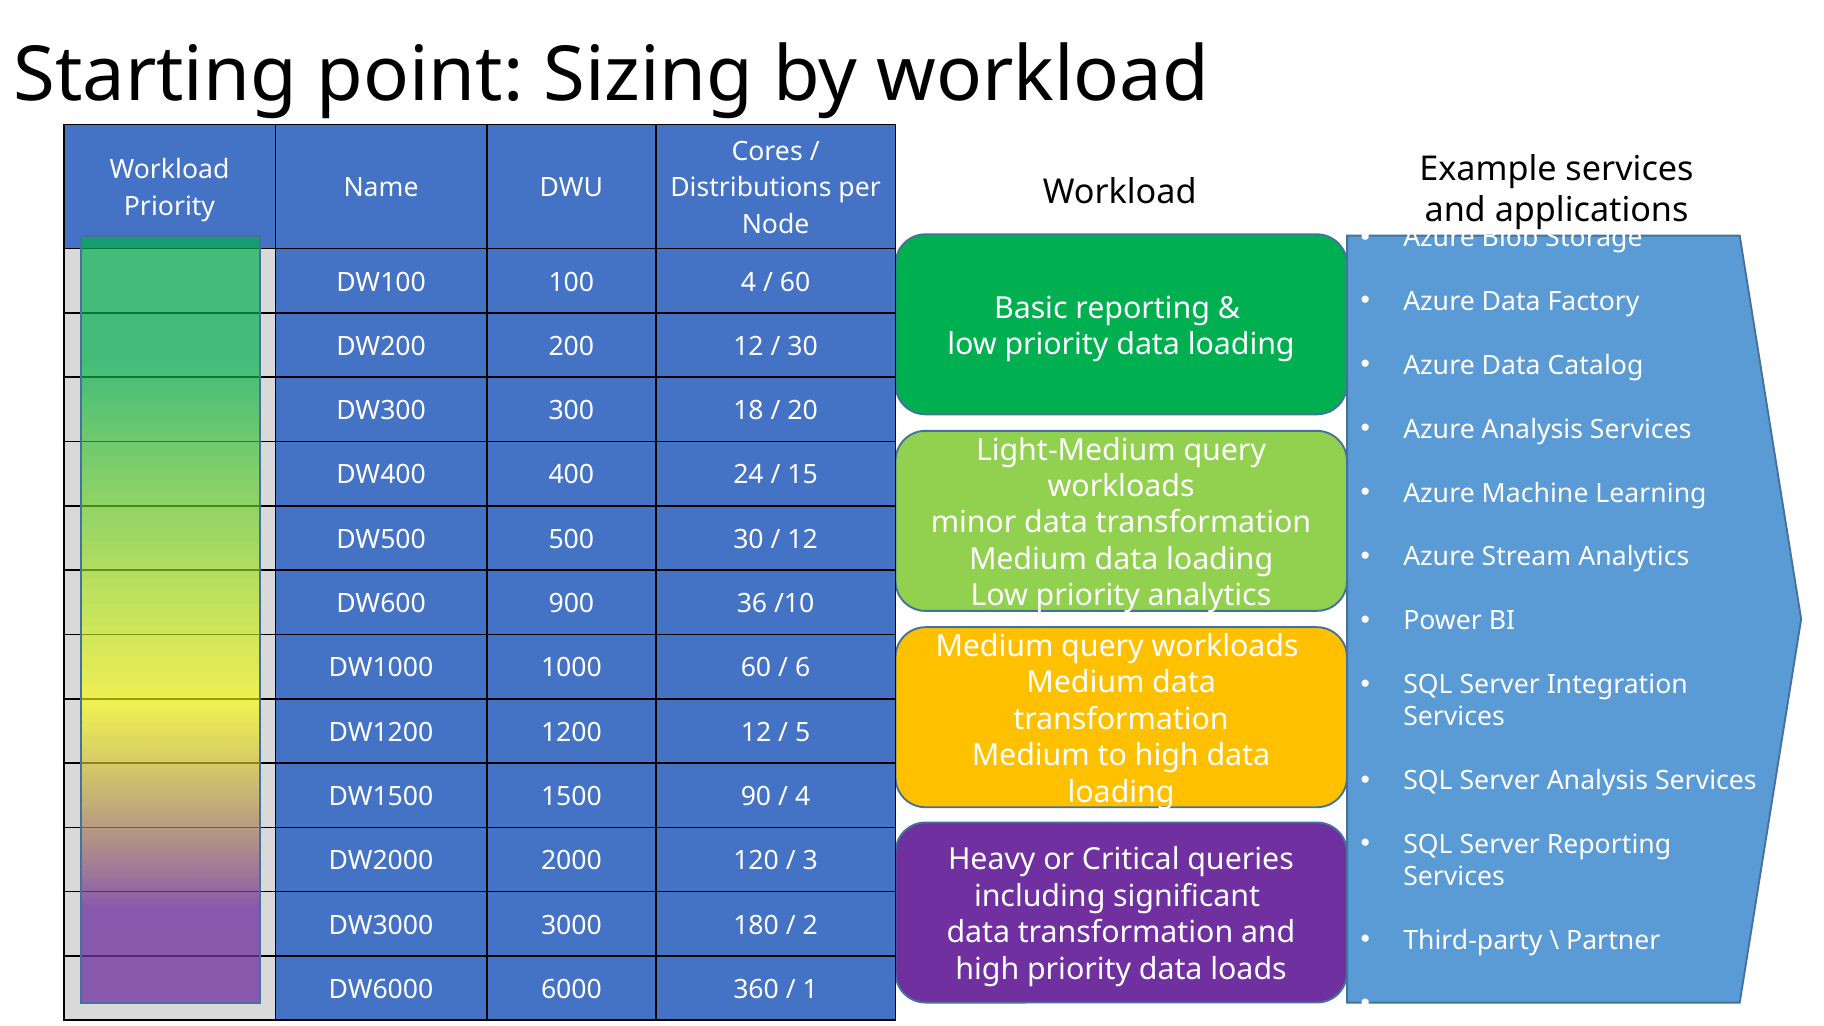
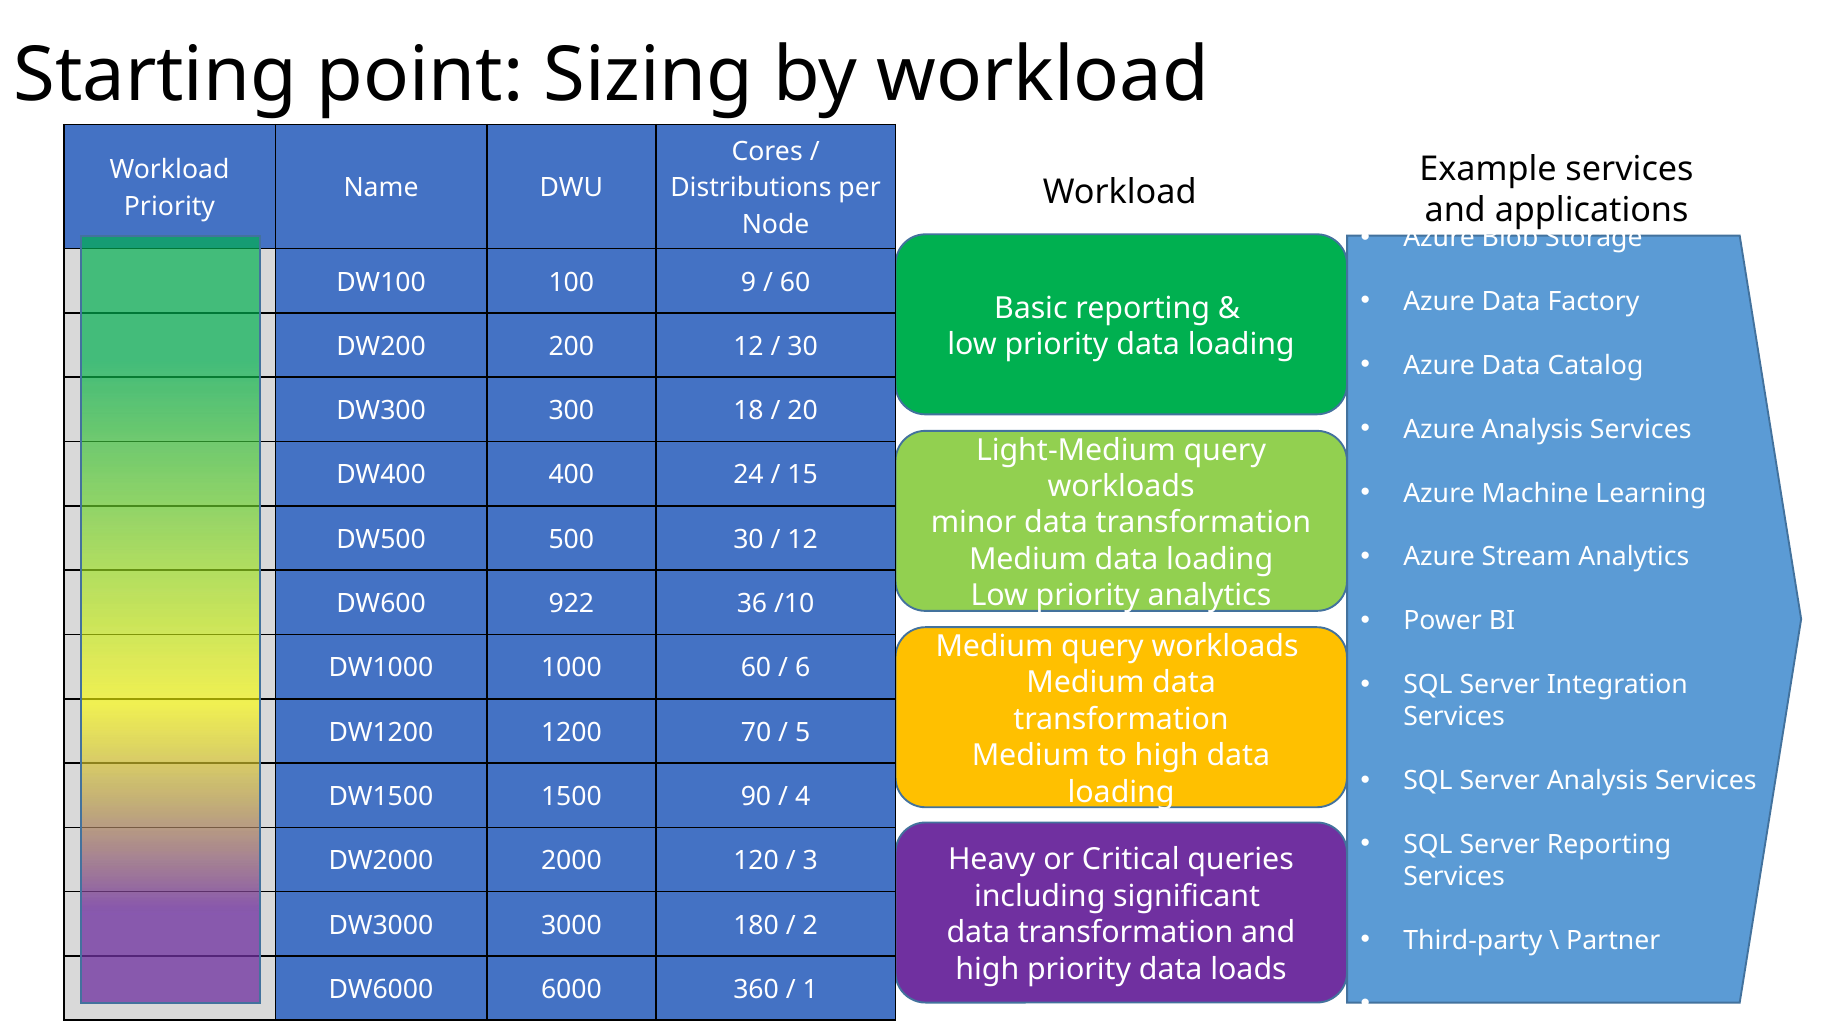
100 4: 4 -> 9 (749, 282)
900: 900 -> 922 (571, 604)
1200 12: 12 -> 70 (756, 732)
